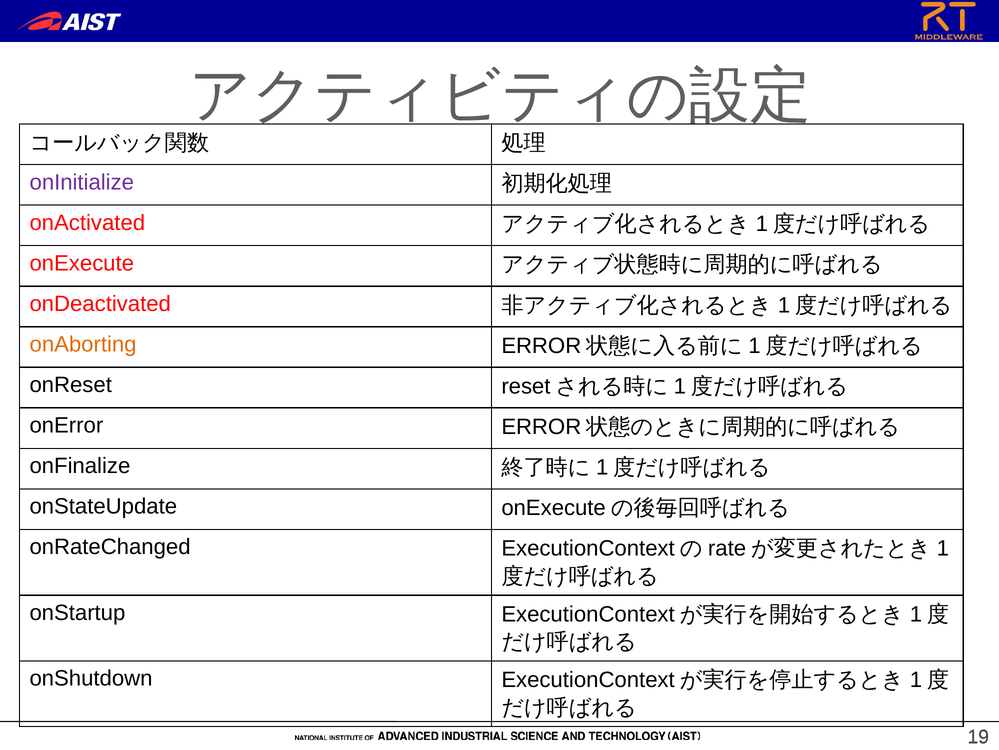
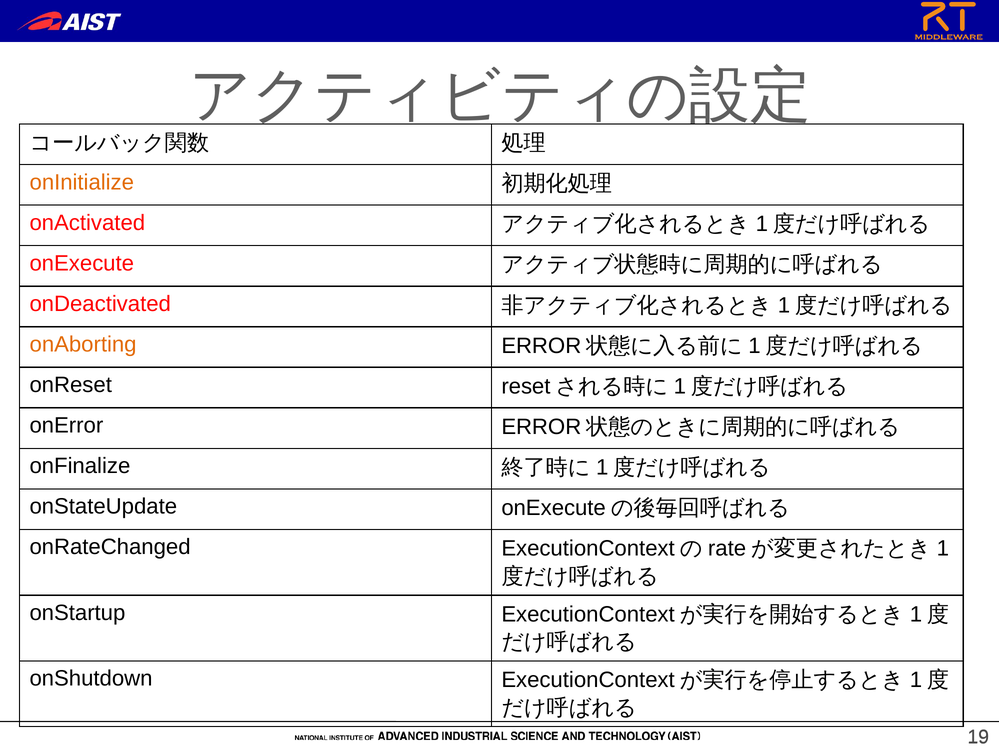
onInitialize colour: purple -> orange (82, 182)
